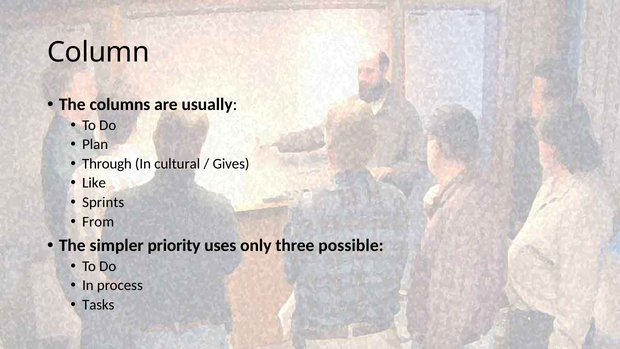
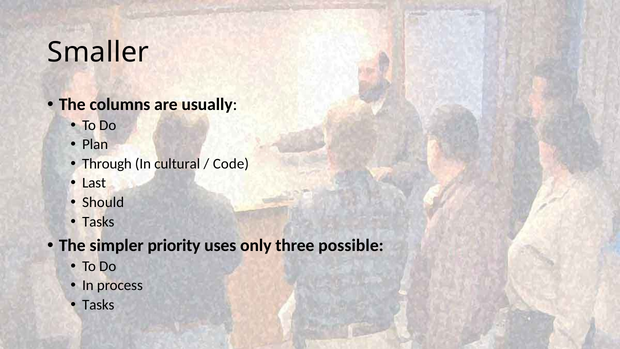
Column: Column -> Smaller (98, 52)
Gives: Gives -> Code (231, 164)
Like: Like -> Last (94, 183)
Sprints: Sprints -> Should (103, 202)
From: From -> Tasks (98, 221)
